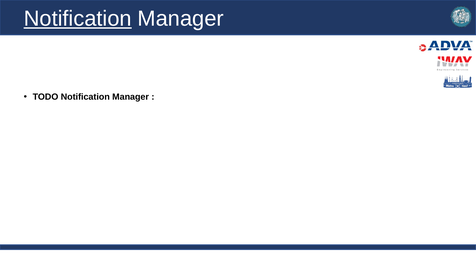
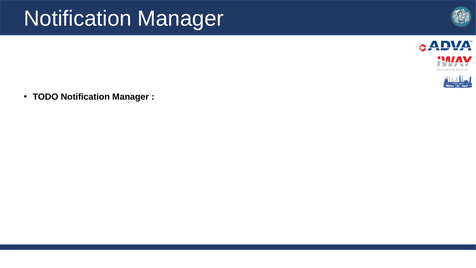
Notification underline: present -> none (78, 19)
